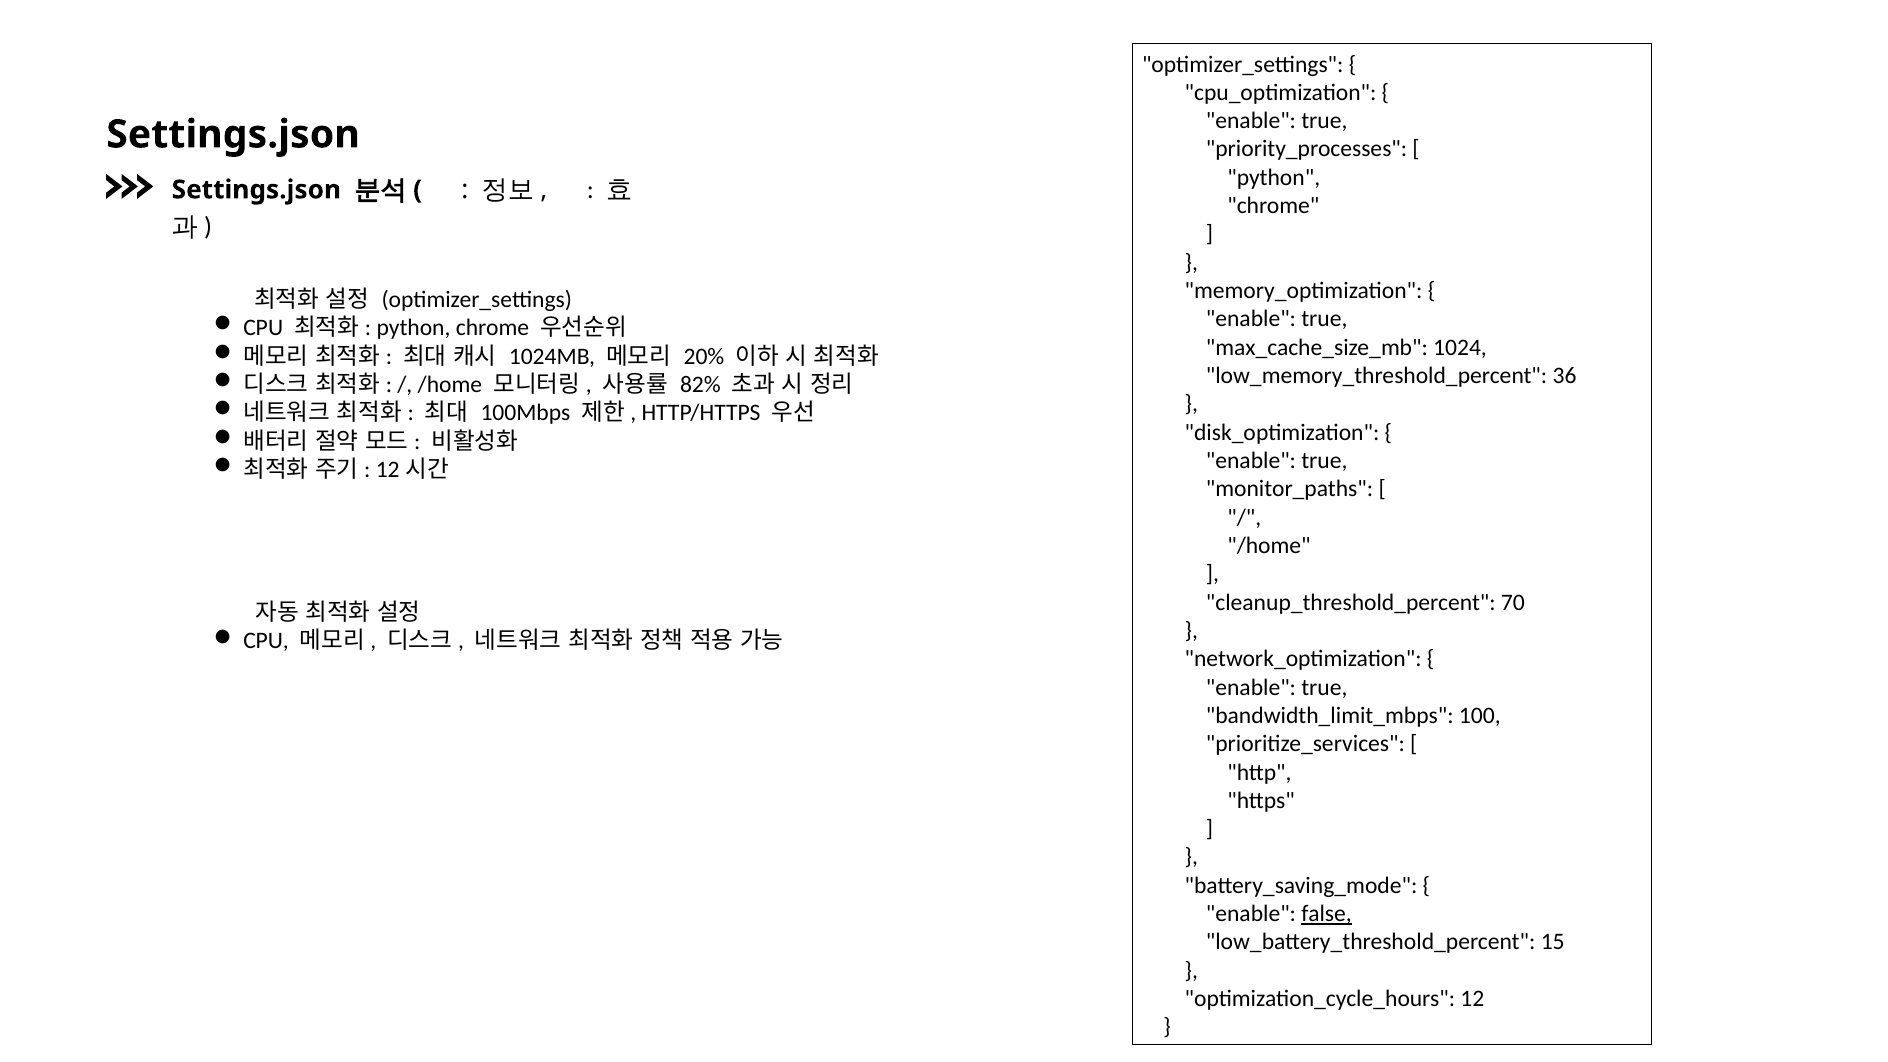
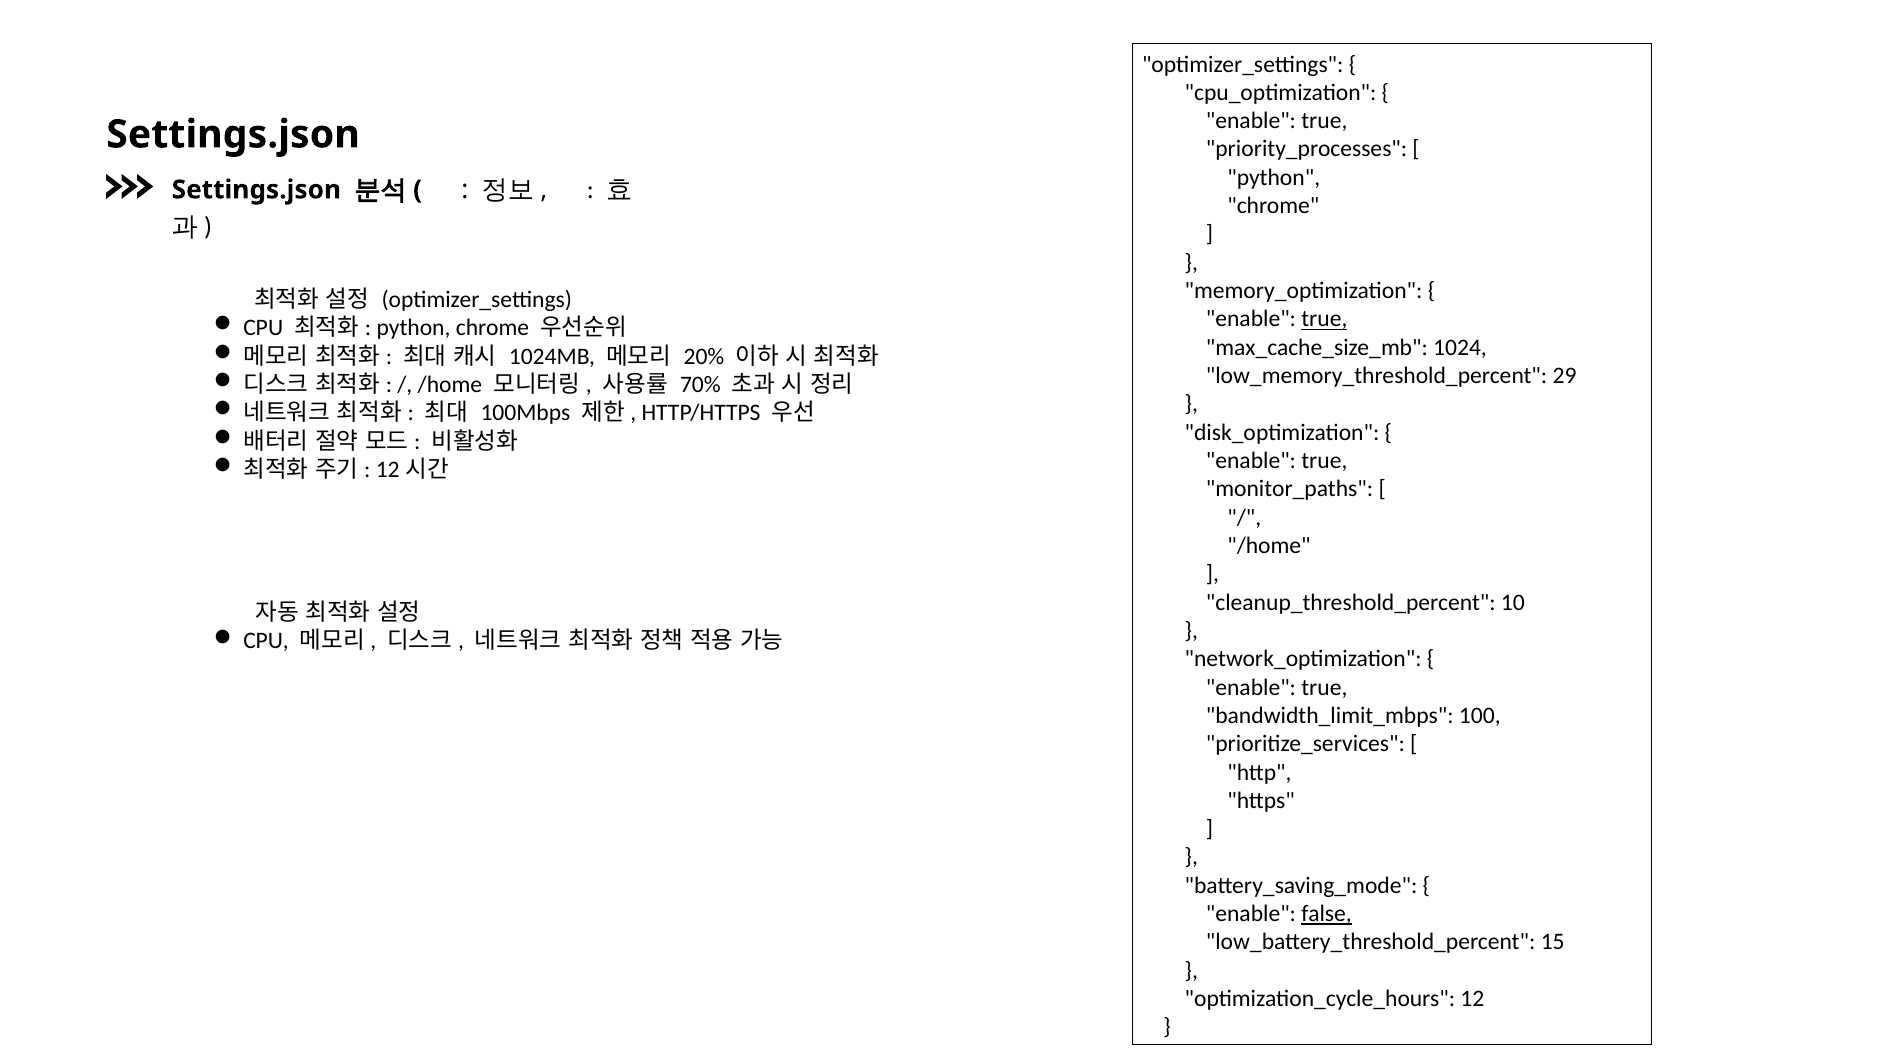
true underline: none -> present (1324, 319)
36: 36 -> 29 (1565, 376)
82%: 82% -> 70% (700, 385)
70: 70 -> 10 (1513, 602)
